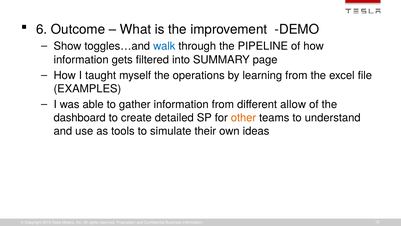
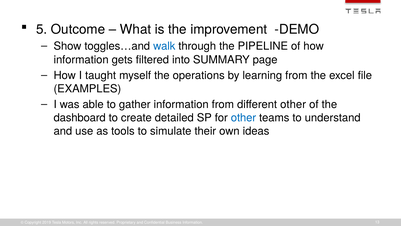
6: 6 -> 5 (42, 29)
different allow: allow -> other (293, 104)
other colour: orange -> blue (243, 118)
